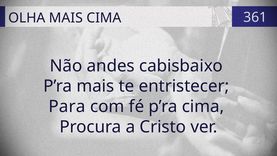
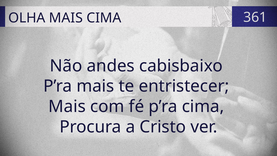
Para: Para -> Mais (67, 106)
